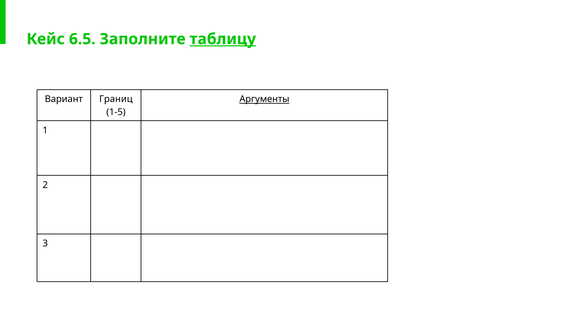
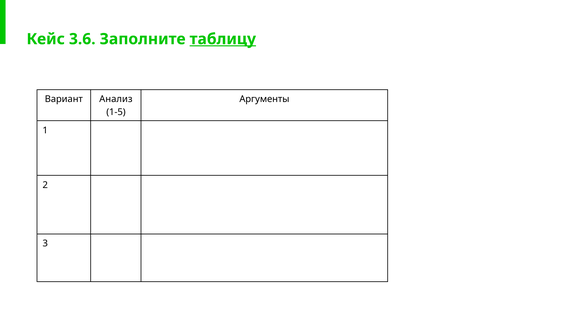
6.5: 6.5 -> 3.6 (82, 39)
Границ: Границ -> Анализ (116, 99)
Аргументы underline: present -> none (264, 99)
